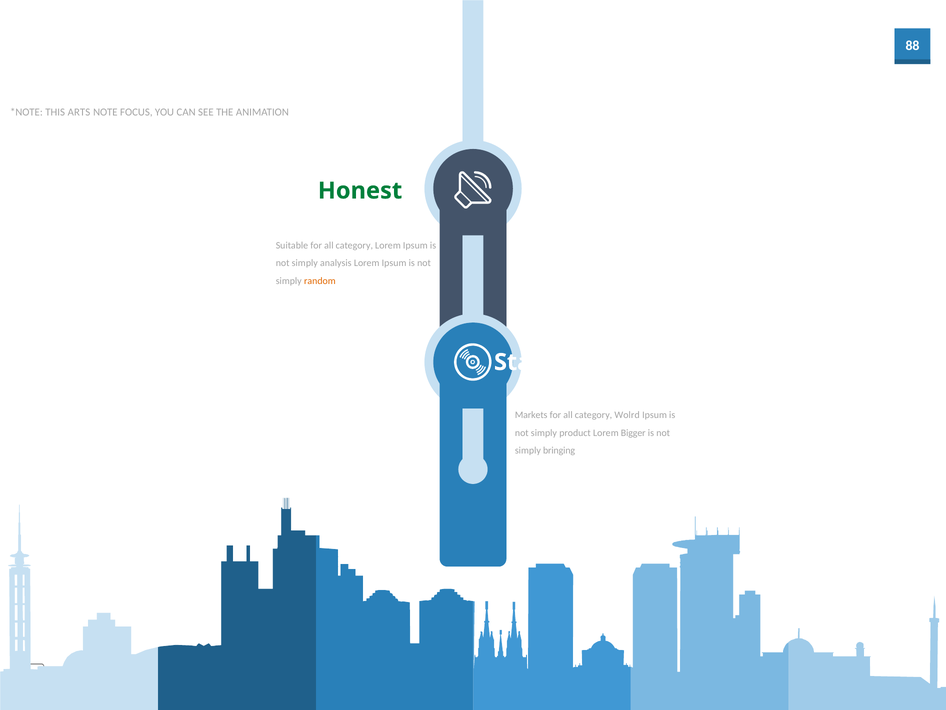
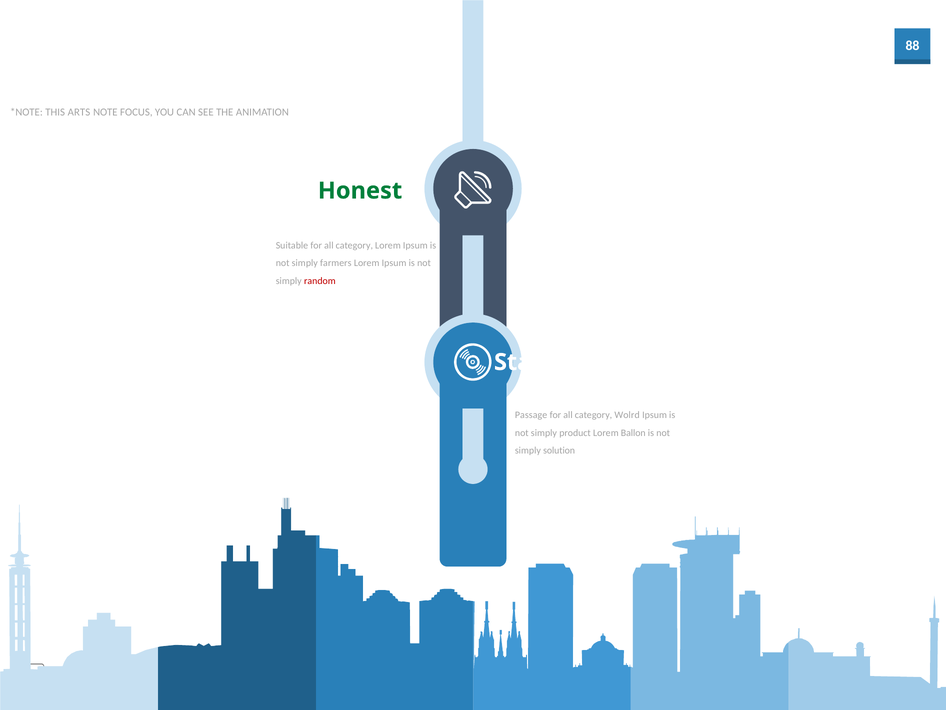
analysis: analysis -> farmers (336, 263)
random colour: orange -> red (320, 281)
Markets: Markets -> Passage (531, 415)
Bigger: Bigger -> Ballon (633, 432)
bringing: bringing -> solution (559, 450)
